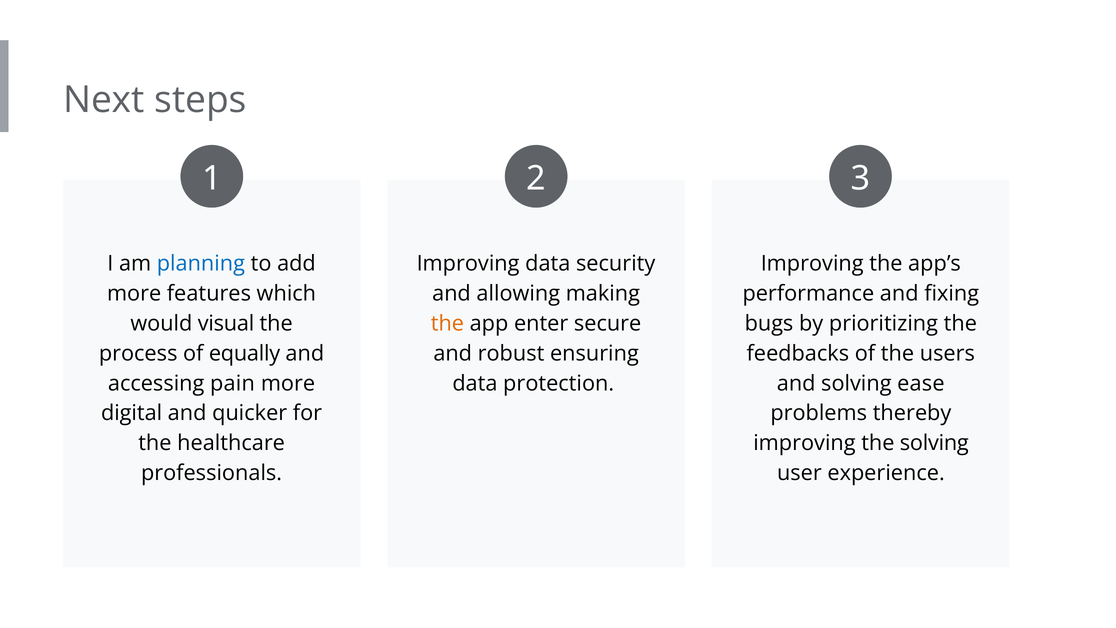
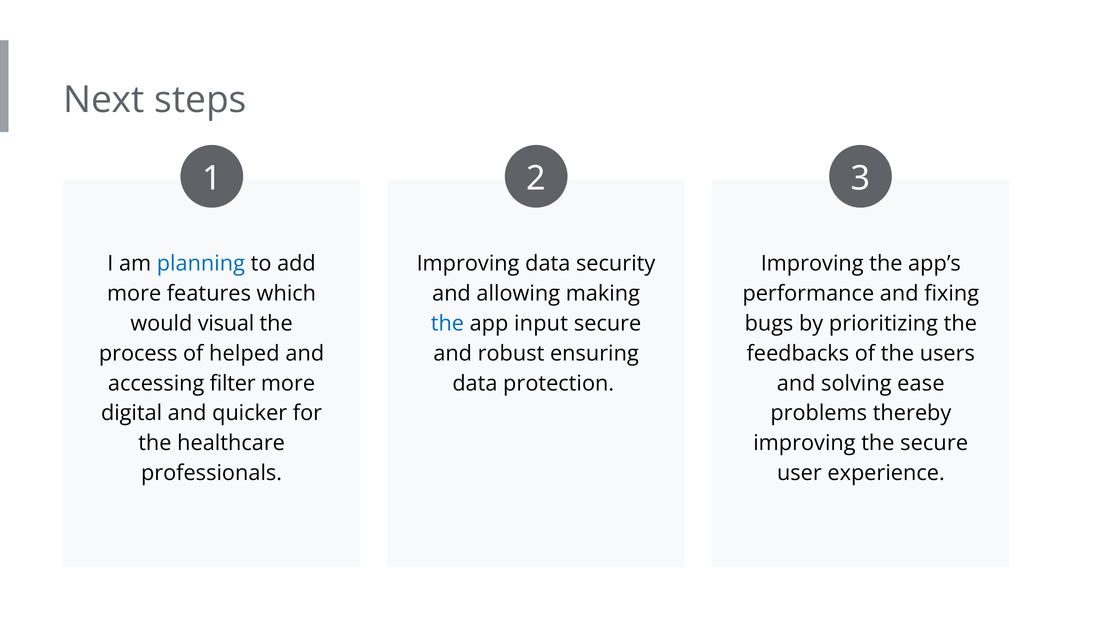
the colour: orange -> blue (447, 323)
enter: enter -> input (541, 323)
equally: equally -> helped (244, 353)
pain: pain -> filter (233, 383)
the solving: solving -> secure (934, 443)
